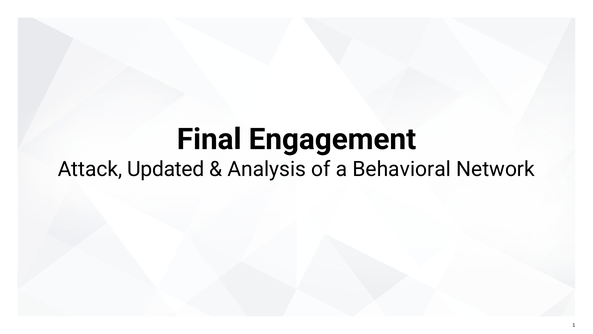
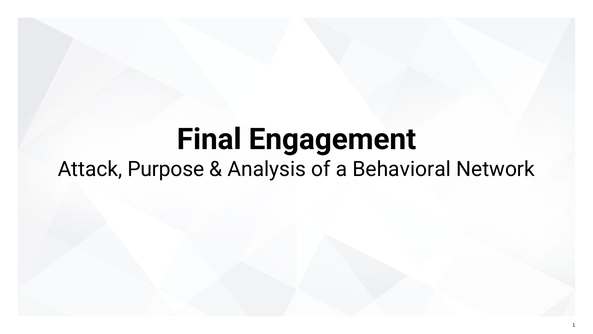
Updated: Updated -> Purpose (166, 169)
